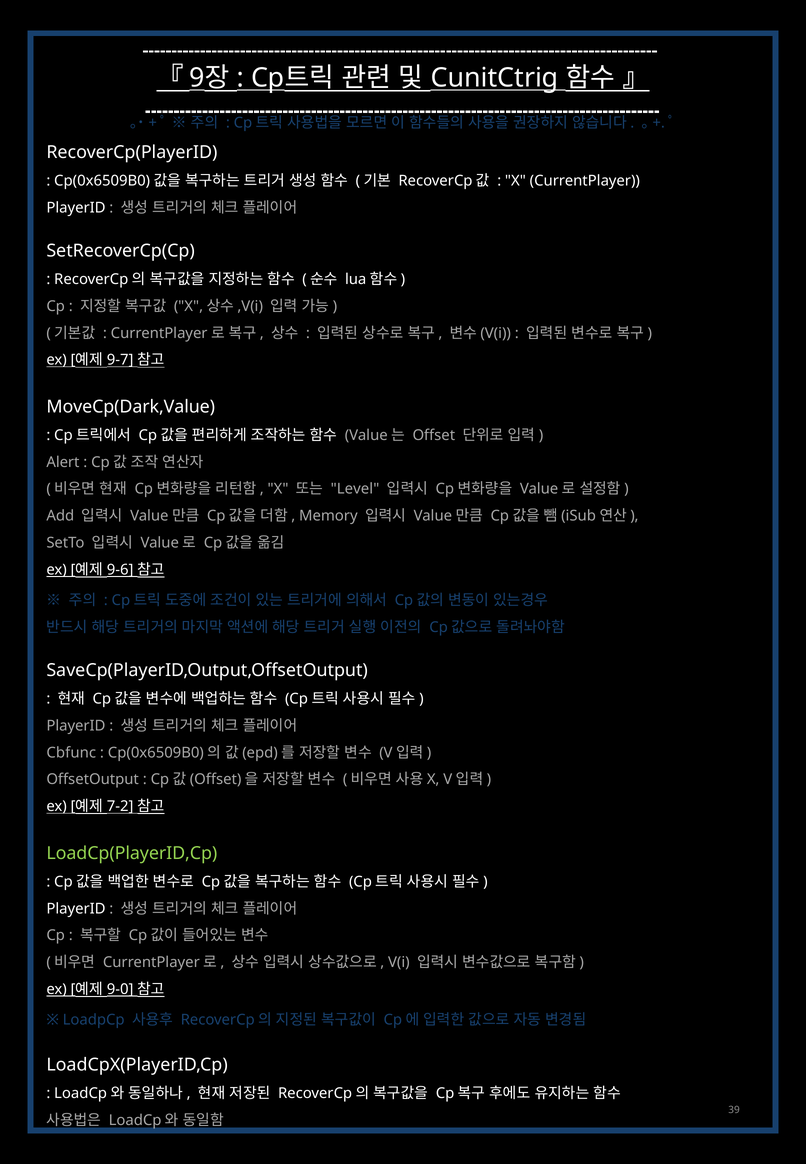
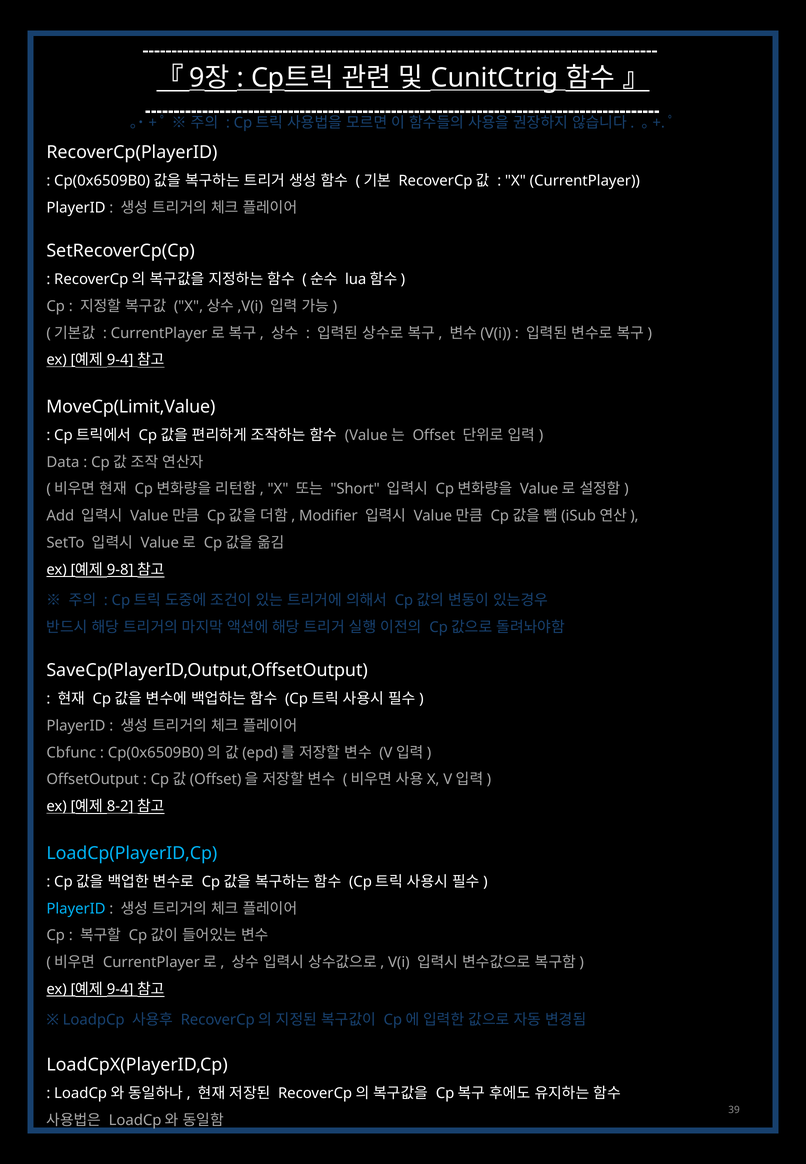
9-7: 9-7 -> 9-4 (120, 360)
MoveCp(Dark,Value: MoveCp(Dark,Value -> MoveCp(Limit,Value (131, 407)
Alert: Alert -> Data (63, 462)
Level: Level -> Short (355, 489)
Memory: Memory -> Modifier (328, 516)
9-6: 9-6 -> 9-8 (120, 570)
7-2: 7-2 -> 8-2 (120, 807)
LoadCp(PlayerID,Cp colour: light green -> light blue (132, 853)
PlayerID colour: white -> light blue (76, 909)
9-0: 9-0 -> 9-4 (120, 990)
